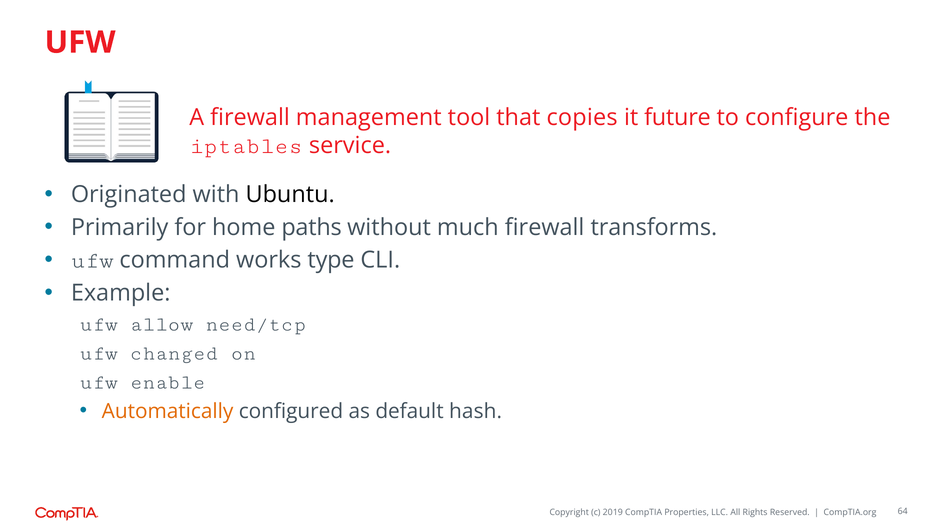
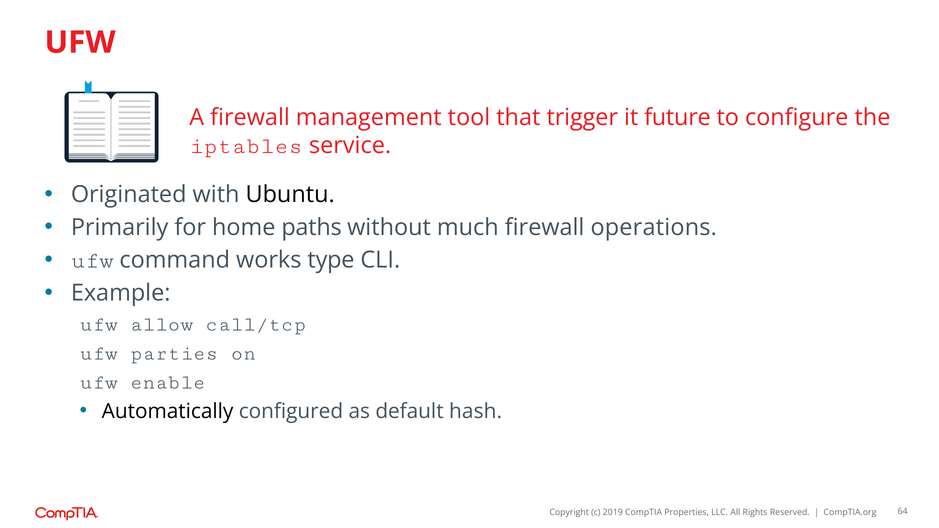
copies: copies -> trigger (582, 117)
transforms: transforms -> operations (654, 227)
need/tcp: need/tcp -> call/tcp (256, 324)
changed: changed -> parties (174, 353)
Automatically colour: orange -> black (168, 411)
